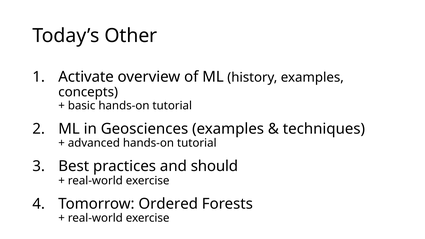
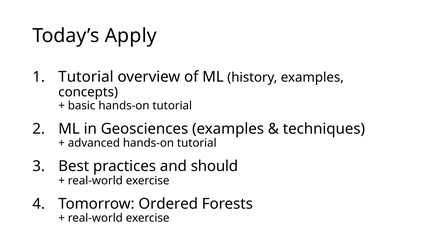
Other: Other -> Apply (131, 36)
Activate: Activate -> Tutorial (86, 77)
